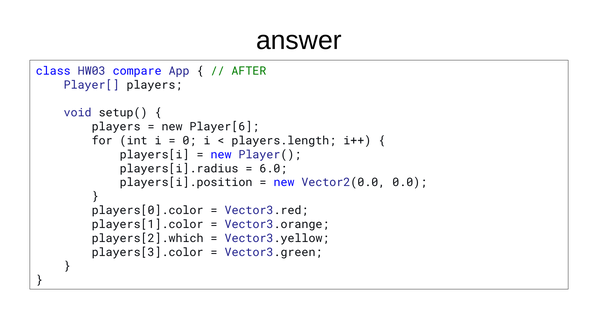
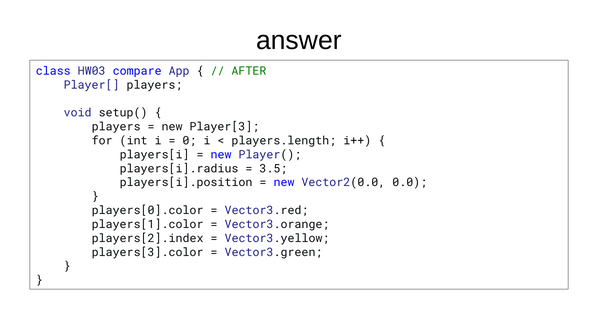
Player[6: Player[6 -> Player[3 (224, 127)
6.0: 6.0 -> 3.5 (273, 169)
players[2].which: players[2].which -> players[2].index (148, 239)
